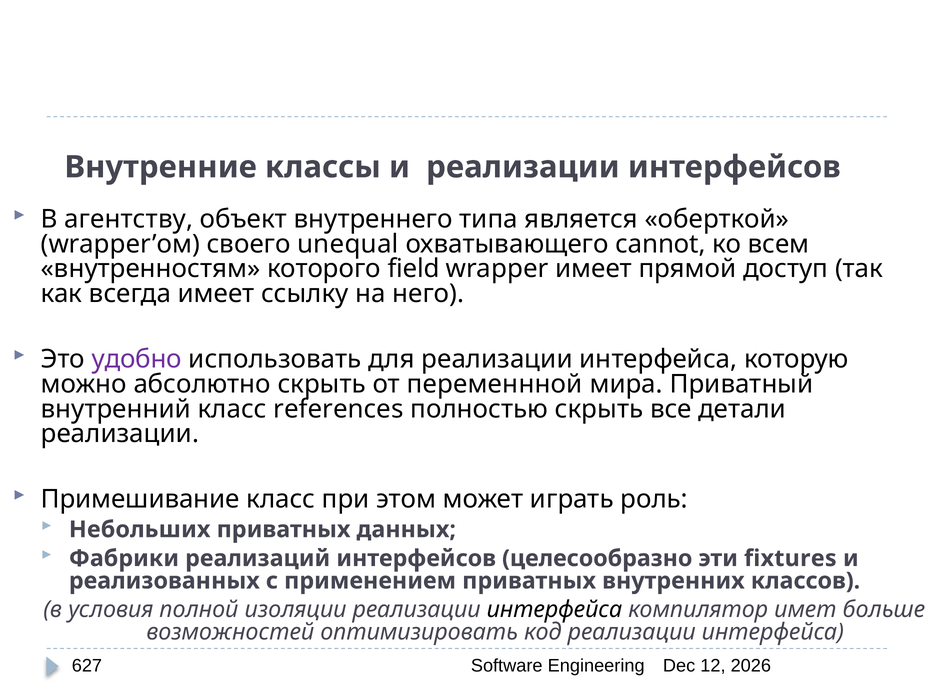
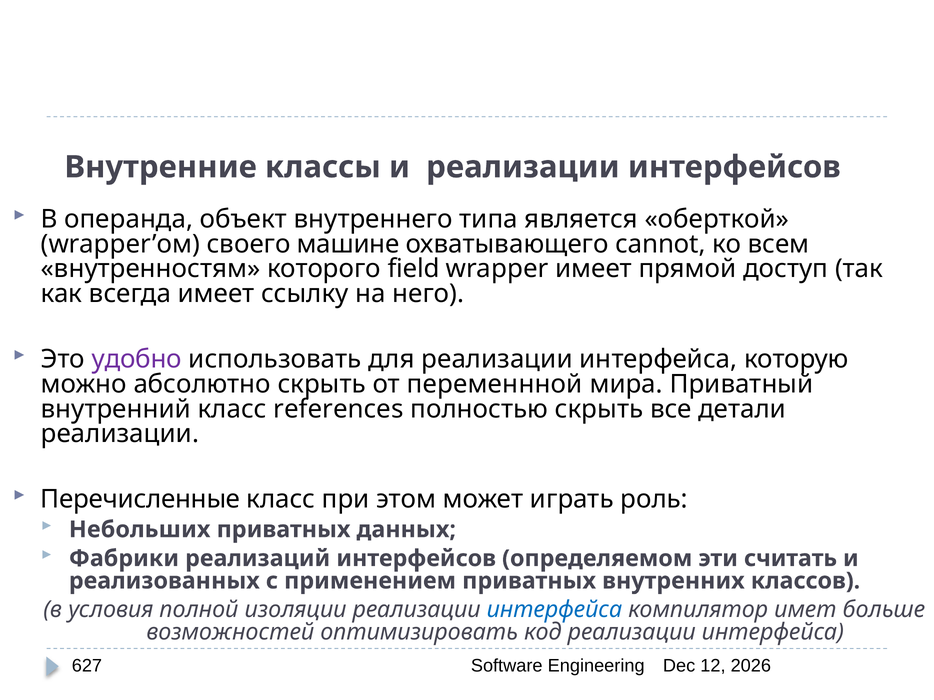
агентству: агентству -> операнда (129, 219)
unequal: unequal -> машине (348, 244)
Примешивание: Примешивание -> Перечисленные (140, 500)
целесообразно: целесообразно -> определяемом (597, 559)
fixtures: fixtures -> считать (791, 559)
интерфейса colour: black -> blue (555, 610)
